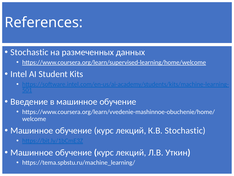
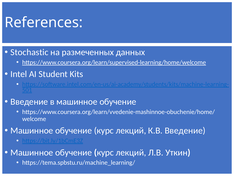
К.В Stochastic: Stochastic -> Введение (185, 130)
